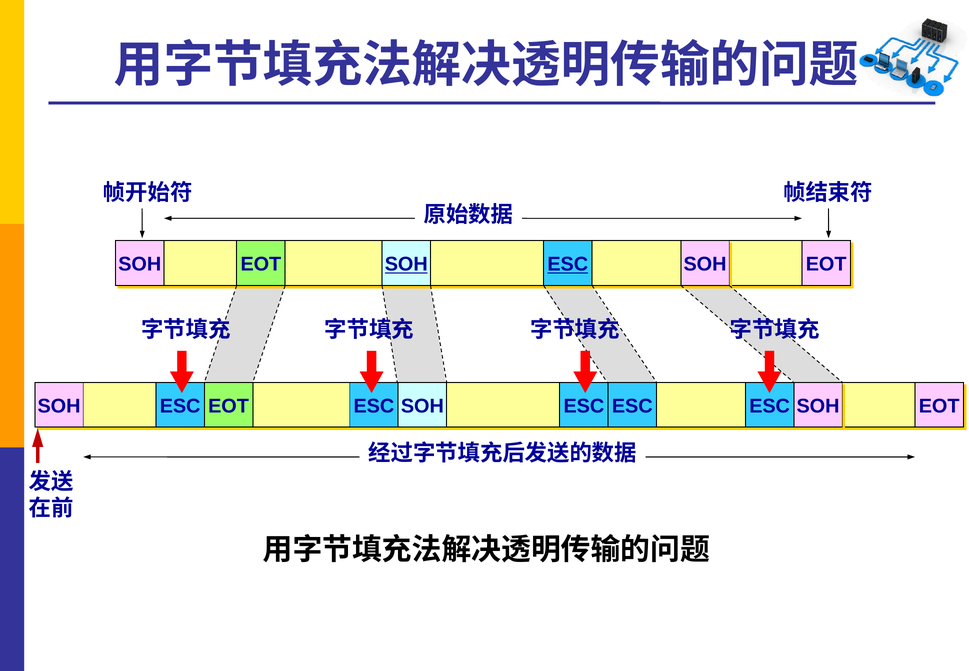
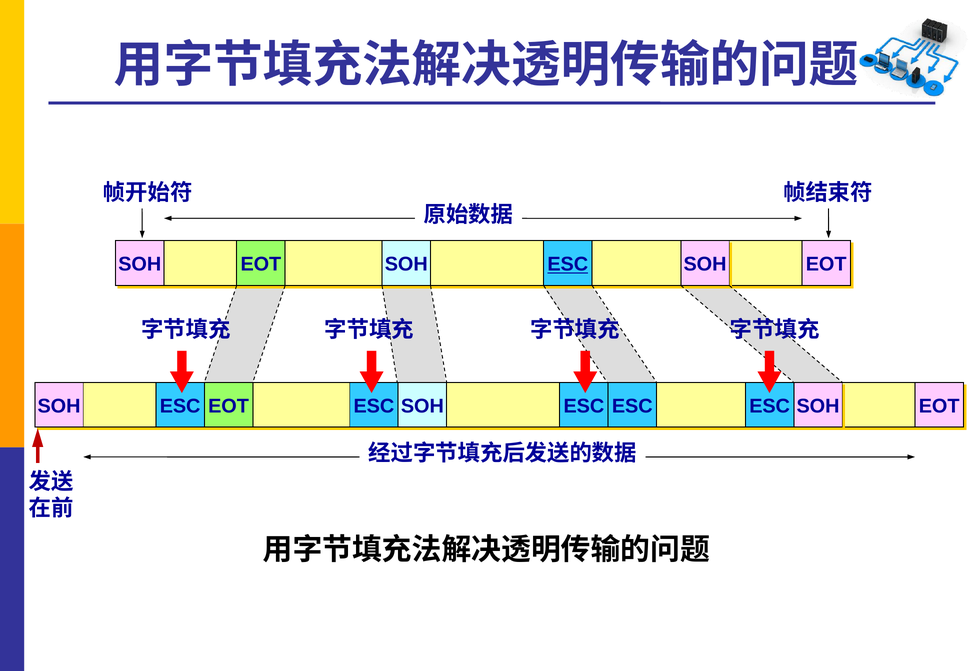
SOH underline: present -> none (406, 264)
